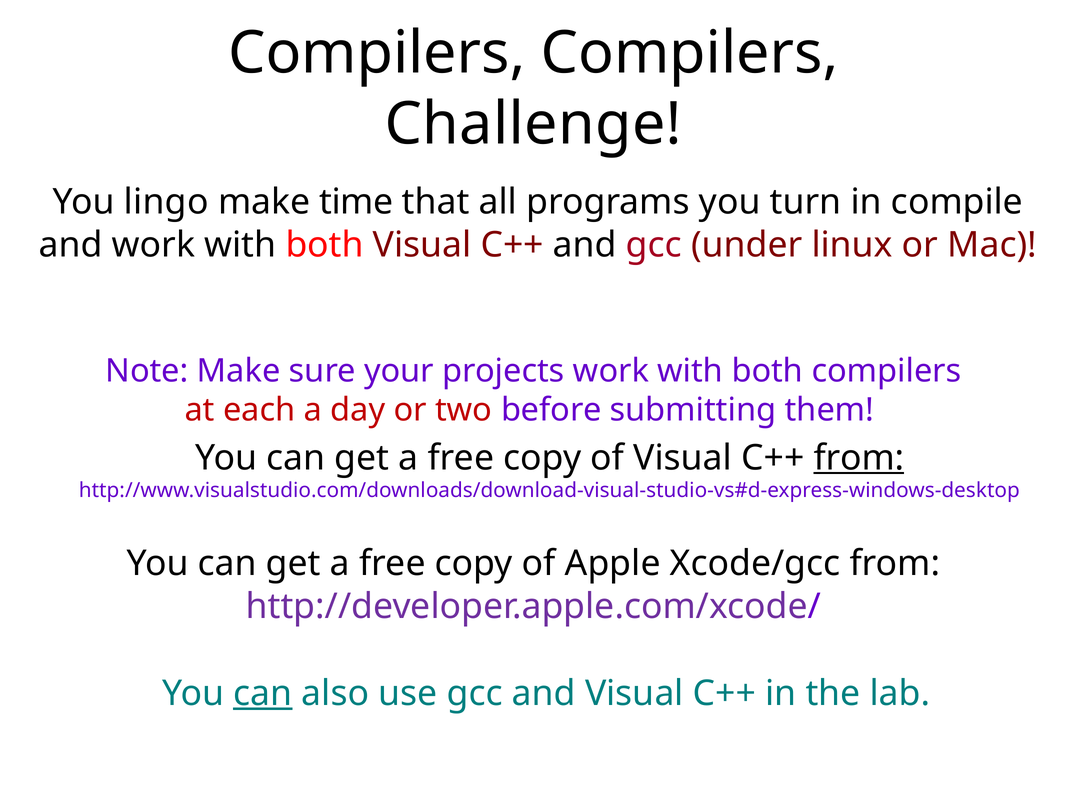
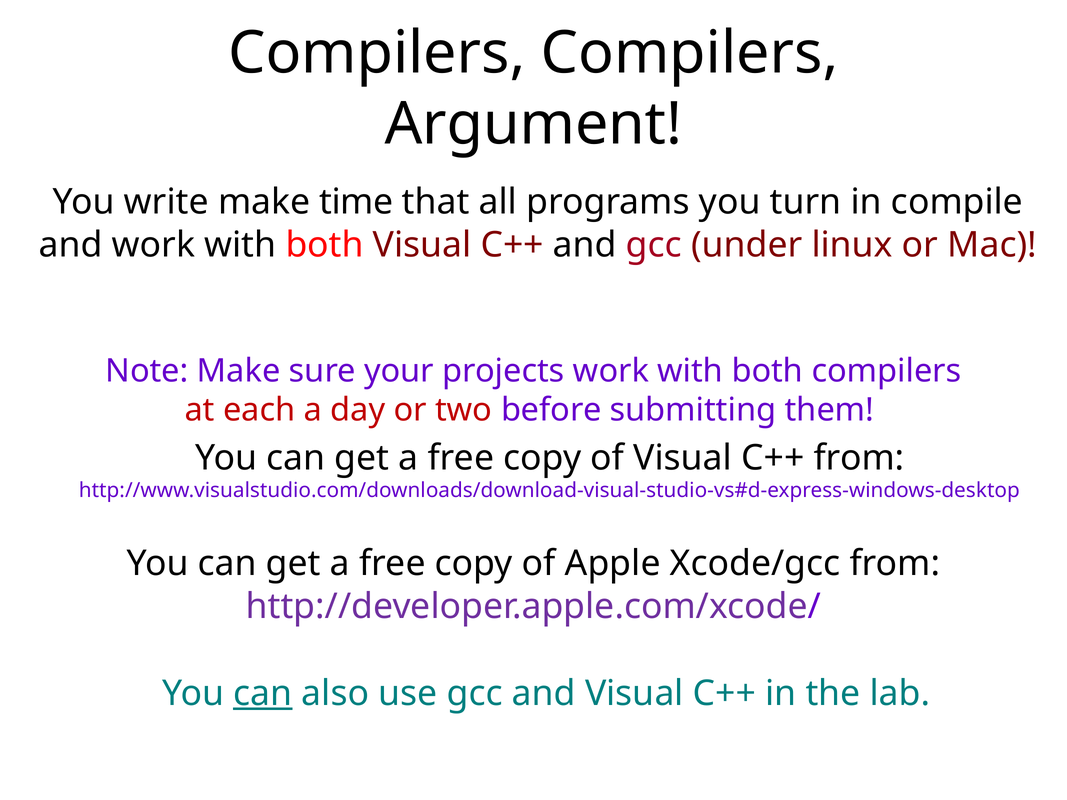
Challenge: Challenge -> Argument (533, 124)
lingo: lingo -> write (166, 202)
from underline: present -> none (859, 458)
